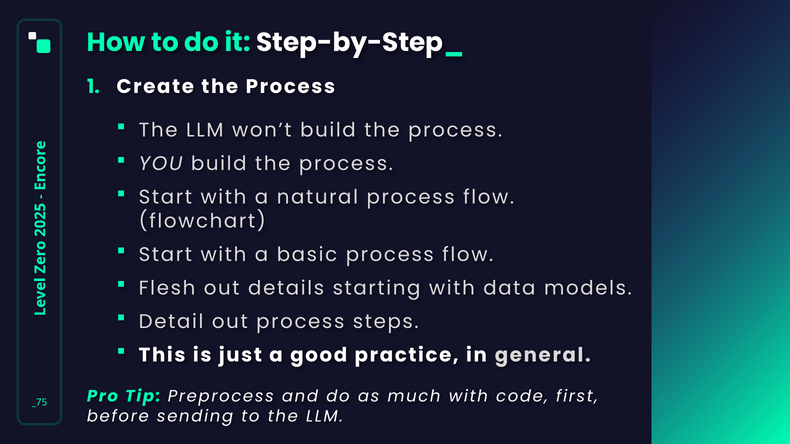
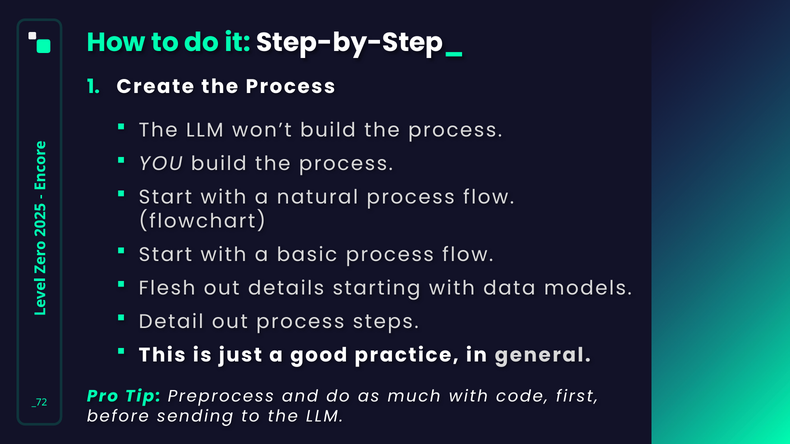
_75: _75 -> _72 (39, 403)
